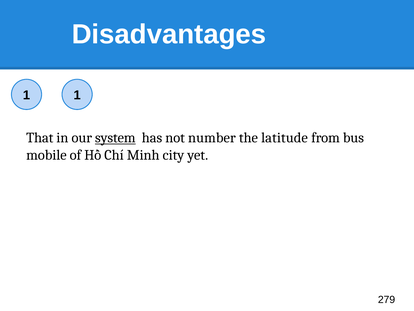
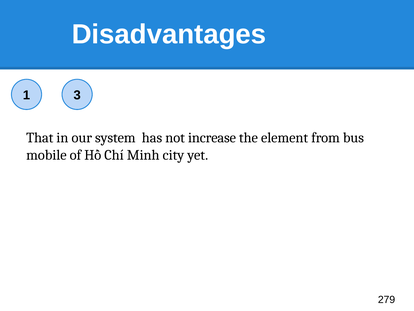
1 1: 1 -> 3 (77, 95)
system underline: present -> none (115, 138)
number: number -> increase (212, 138)
latitude: latitude -> element (285, 138)
